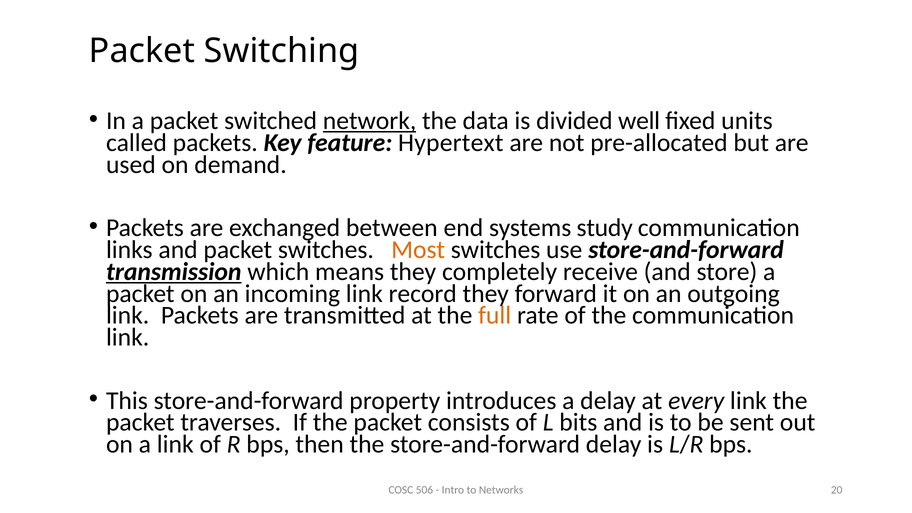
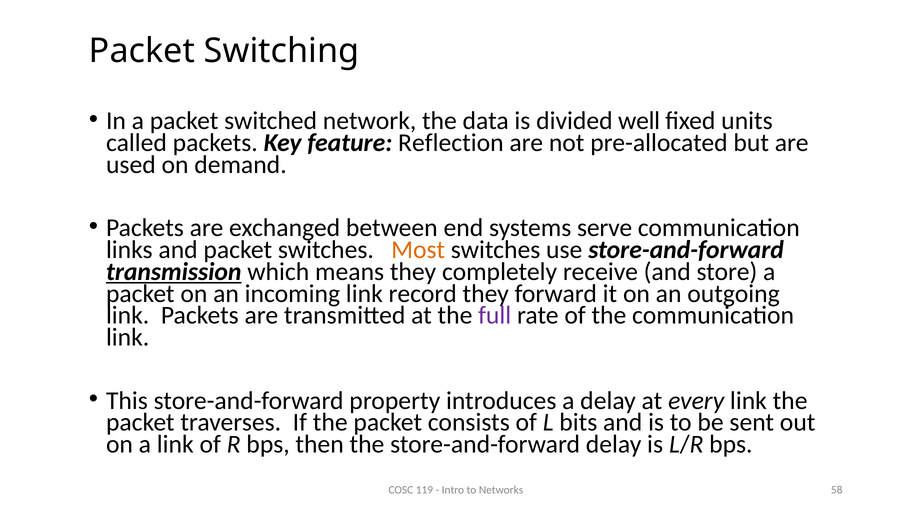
network underline: present -> none (370, 121)
Hypertext: Hypertext -> Reflection (451, 143)
study: study -> serve (605, 228)
full colour: orange -> purple (495, 315)
506: 506 -> 119 (424, 490)
20: 20 -> 58 (837, 490)
